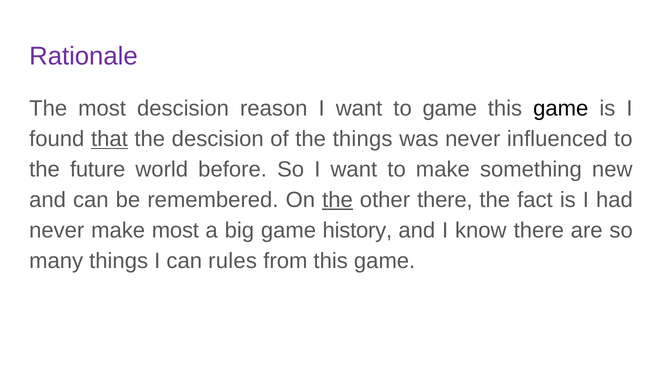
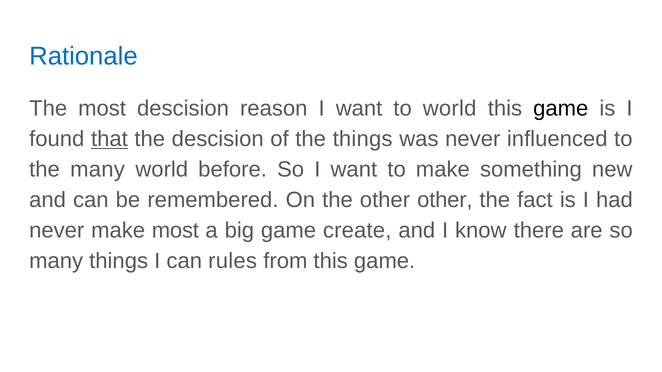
Rationale colour: purple -> blue (83, 56)
to game: game -> world (450, 109)
the future: future -> many (97, 170)
the underline: present -> none (337, 200)
other there: there -> other (445, 200)
history: history -> create (357, 231)
